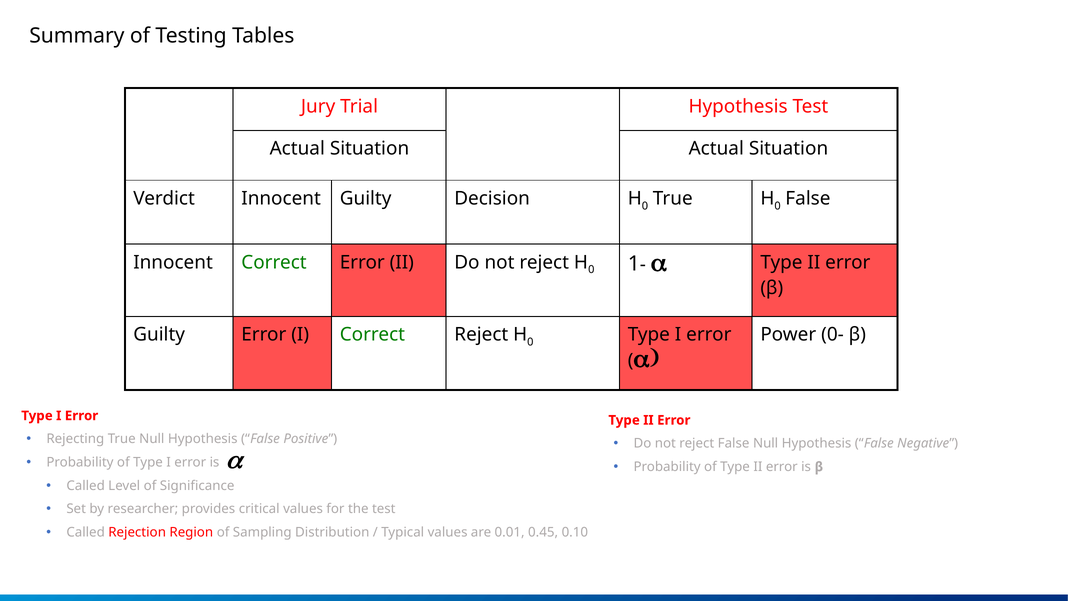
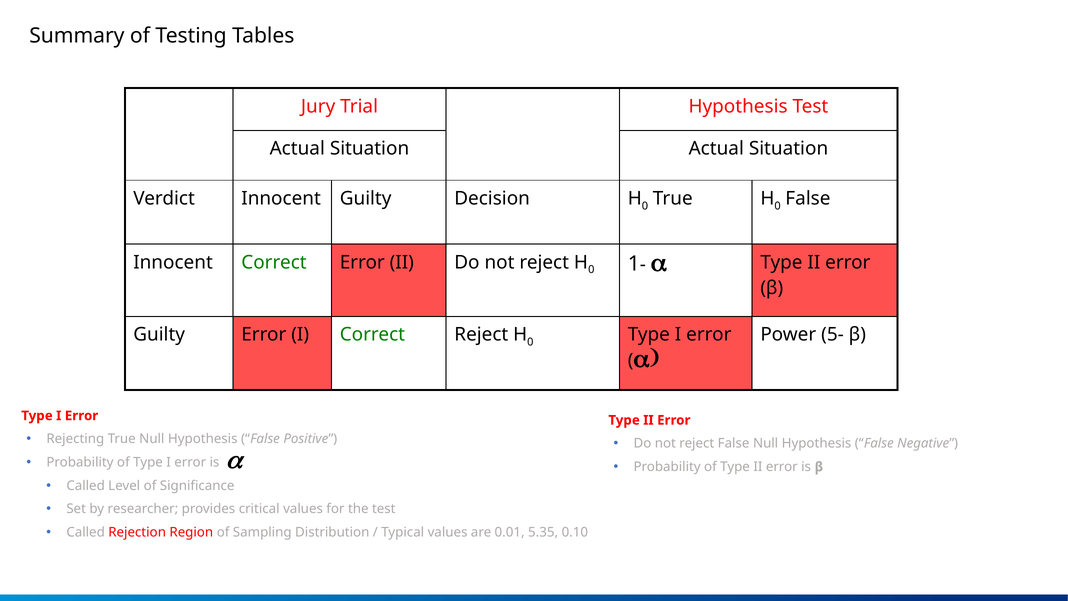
0-: 0- -> 5- (833, 335)
0.45: 0.45 -> 5.35 (543, 532)
